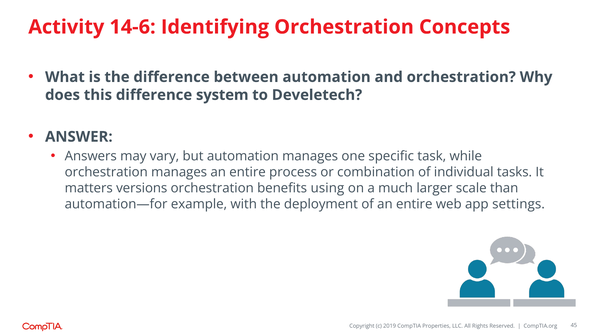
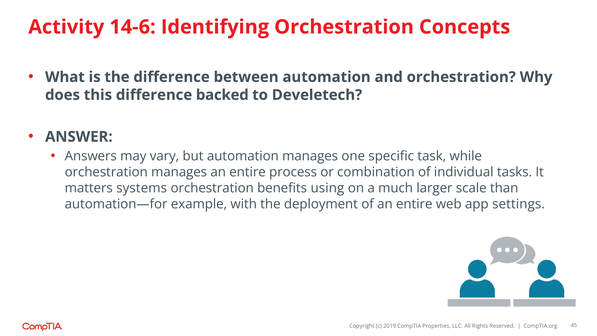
system: system -> backed (222, 95)
versions: versions -> systems (142, 188)
